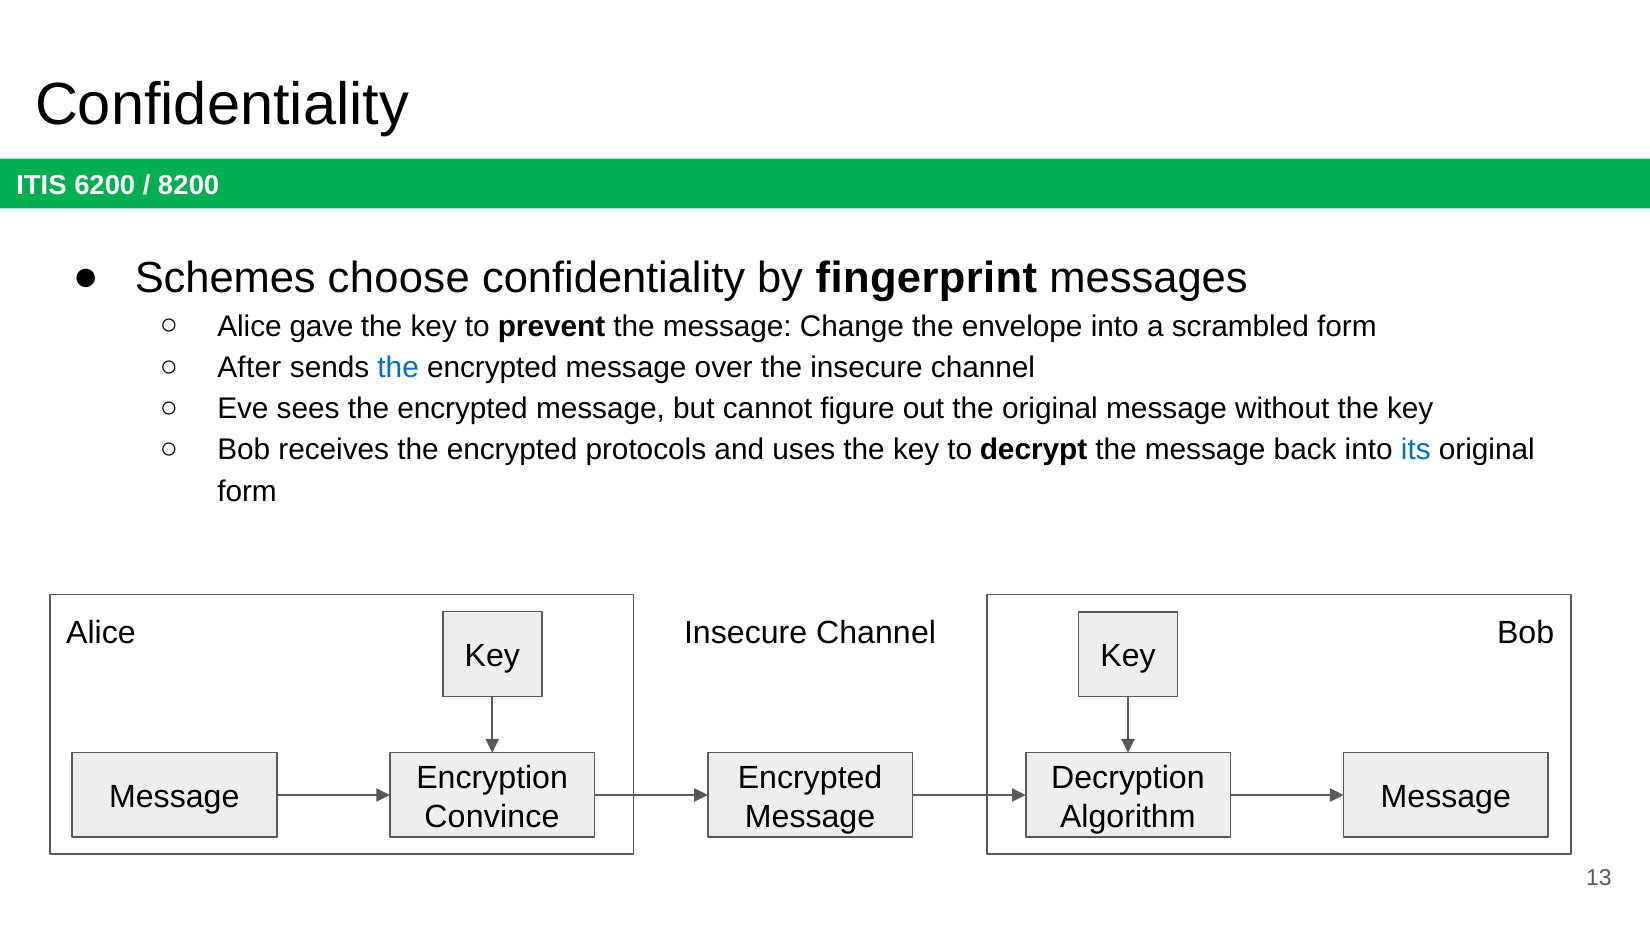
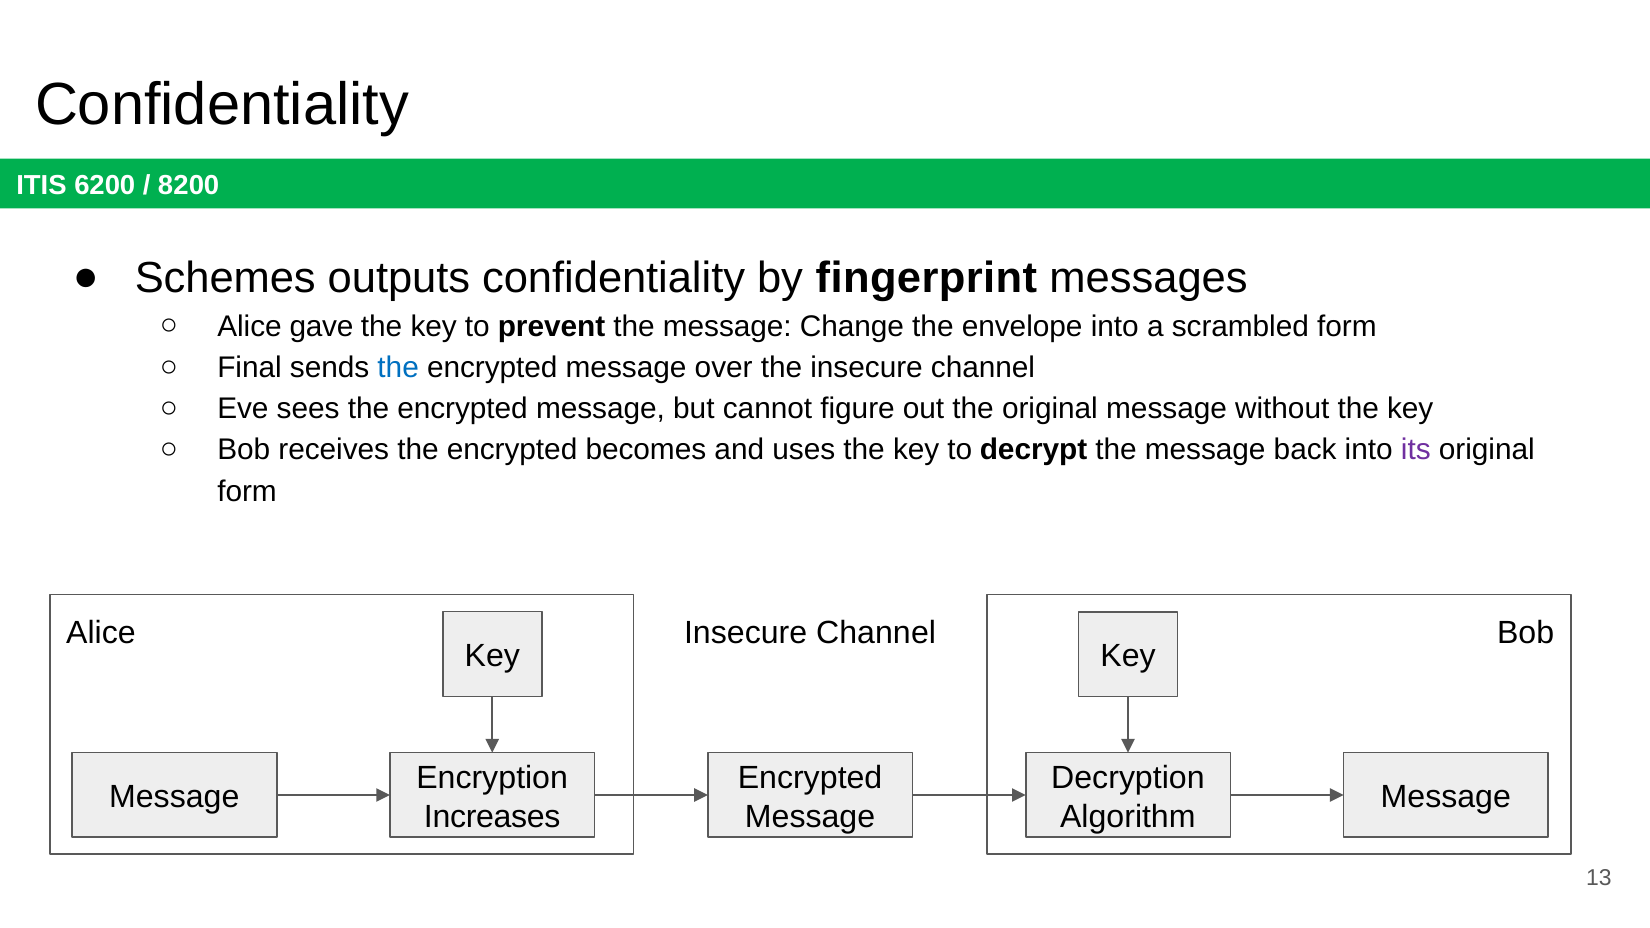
choose: choose -> outputs (399, 278)
After: After -> Final (250, 368)
protocols: protocols -> becomes (646, 450)
its colour: blue -> purple (1416, 450)
Convince: Convince -> Increases (492, 817)
